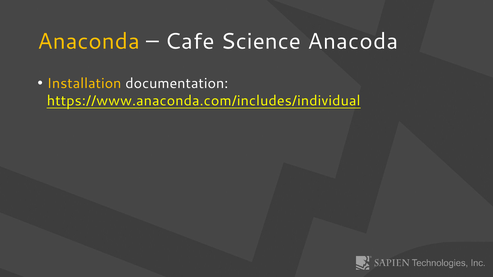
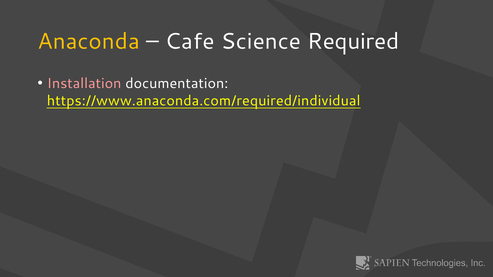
Anacoda: Anacoda -> Required (353, 41)
Installation colour: yellow -> pink (84, 83)
https://www.anaconda.com/includes/individual: https://www.anaconda.com/includes/individual -> https://www.anaconda.com/required/individual (204, 101)
